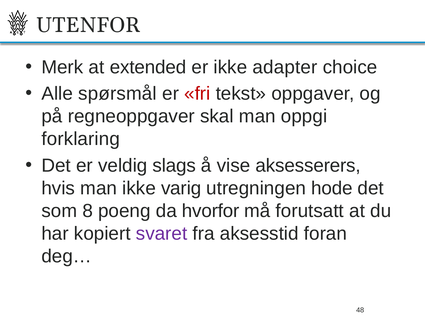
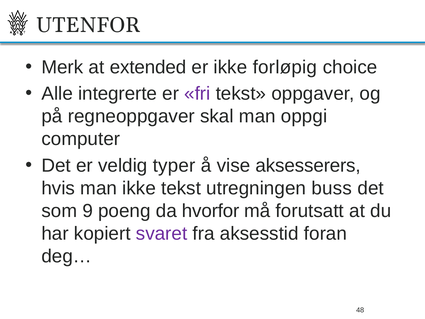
adapter: adapter -> forløpig (285, 67)
spørsmål: spørsmål -> integrerte (118, 94)
fri colour: red -> purple (197, 94)
forklaring: forklaring -> computer (81, 139)
slags: slags -> typer (174, 165)
ikke varig: varig -> tekst (181, 188)
hode: hode -> buss (332, 188)
8: 8 -> 9 (88, 211)
